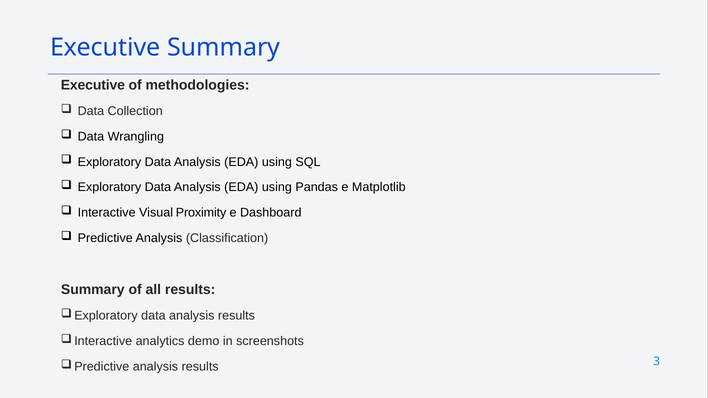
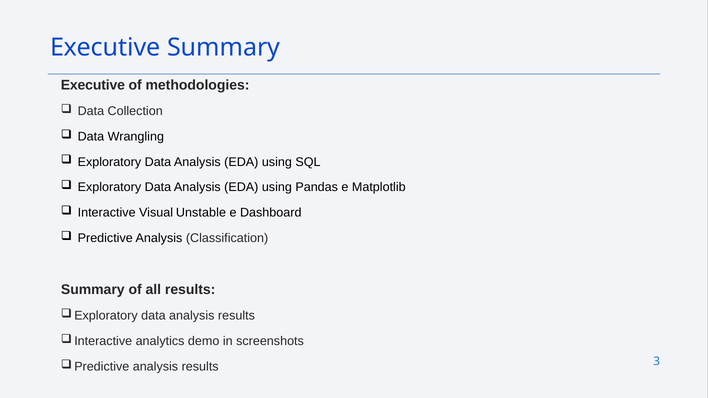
Proximity: Proximity -> Unstable (201, 213)
